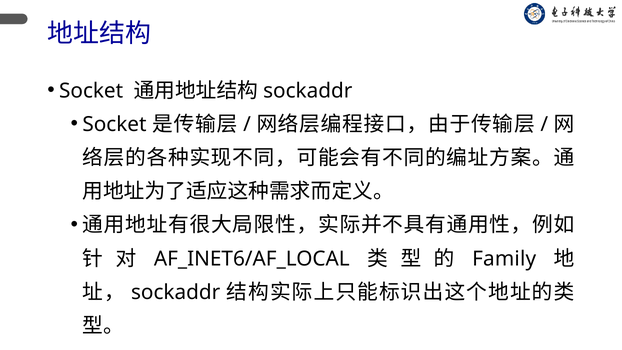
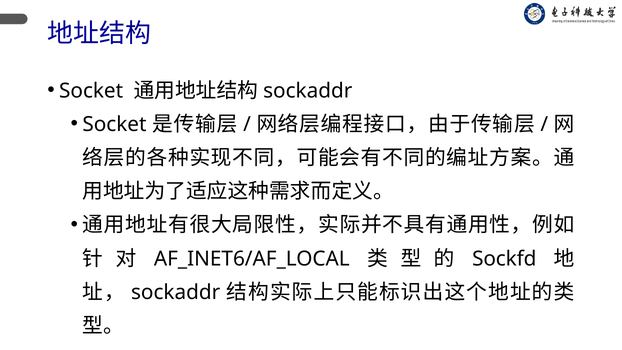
Family: Family -> Sockfd (504, 259)
